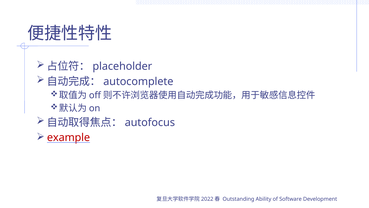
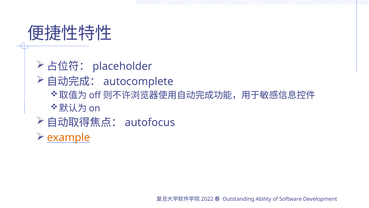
example colour: red -> orange (68, 137)
